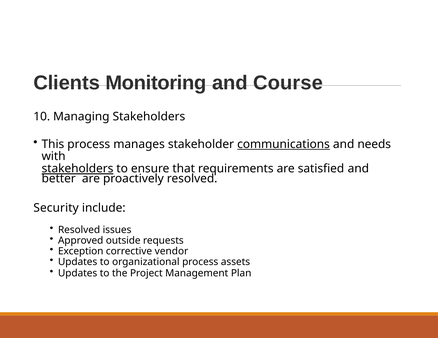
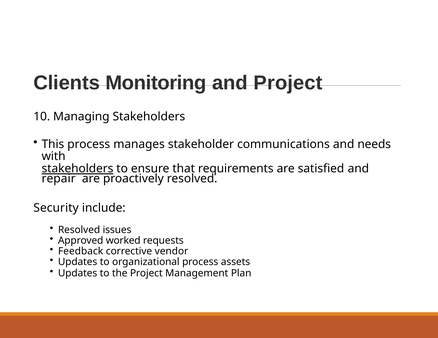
and Course: Course -> Project (288, 83)
communications underline: present -> none (284, 144)
better: better -> repair (59, 179)
outside: outside -> worked (123, 241)
Exception: Exception -> Feedback (81, 251)
